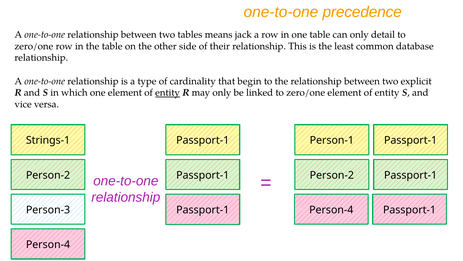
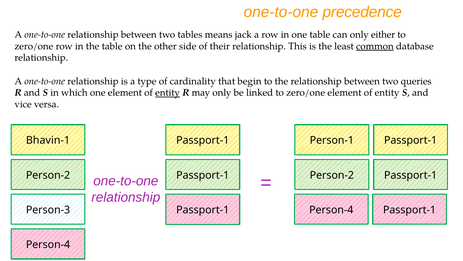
detail: detail -> either (383, 34)
common underline: none -> present (375, 46)
explicit: explicit -> queries (416, 81)
Strings-1: Strings-1 -> Bhavin-1 (48, 140)
